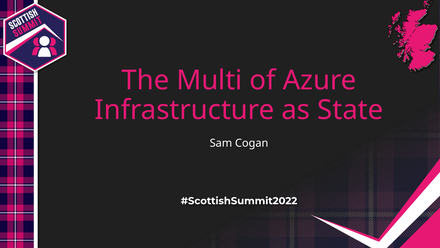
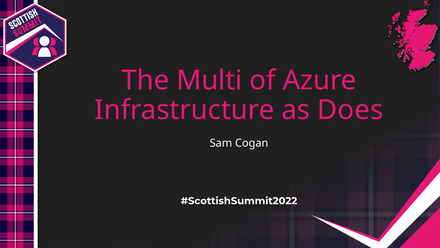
State: State -> Does (350, 110)
